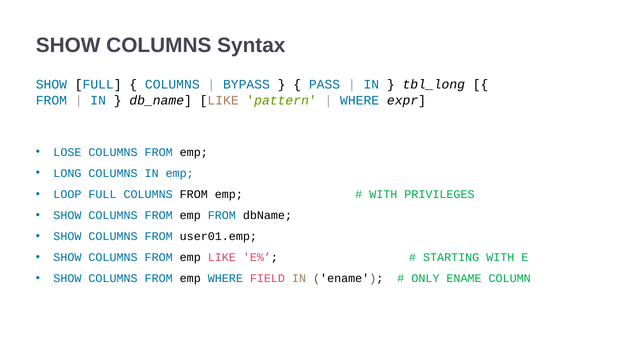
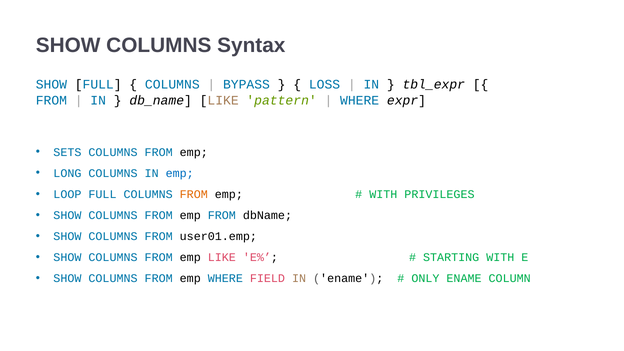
PASS: PASS -> LOSS (325, 85)
tbl_long: tbl_long -> tbl_expr (434, 85)
LOSE: LOSE -> SETS (67, 152)
FROM colour: black -> orange (194, 194)
